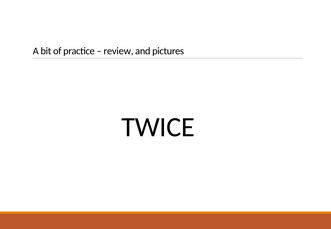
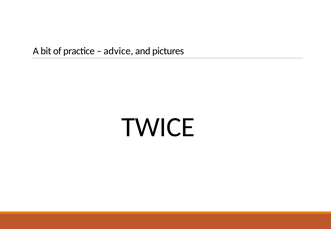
review: review -> advice (118, 51)
